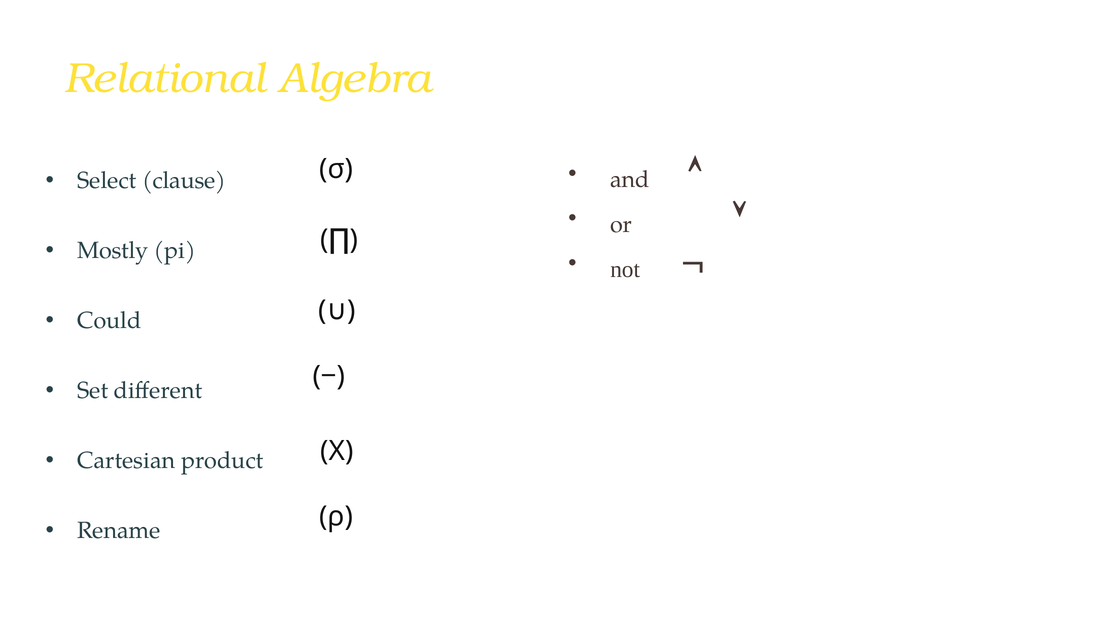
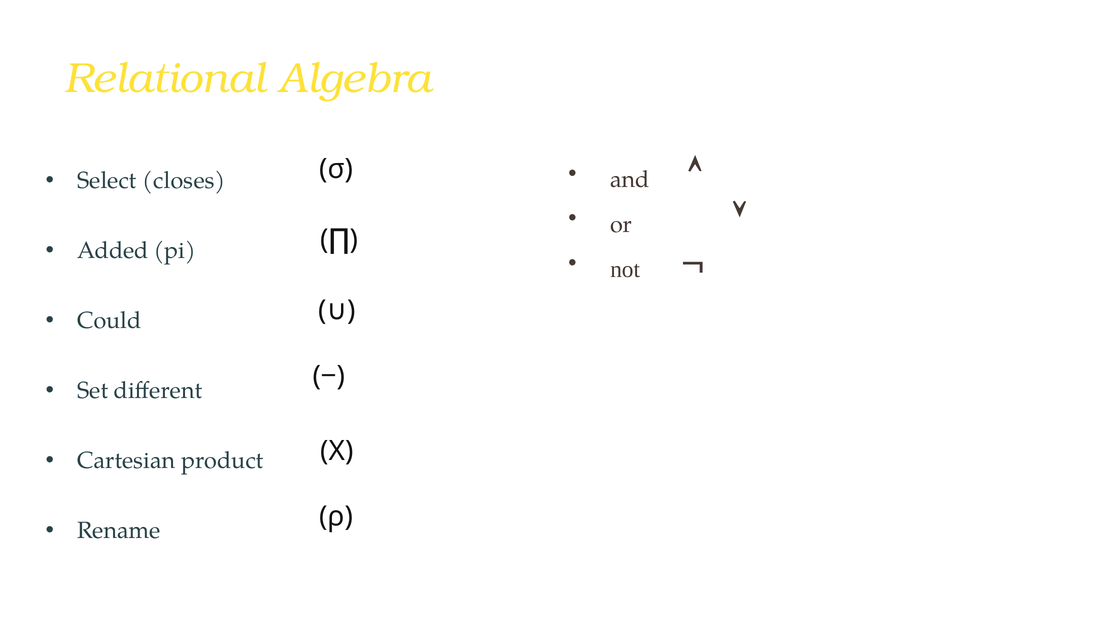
clause: clause -> closes (184, 181)
Mostly: Mostly -> Added (113, 251)
